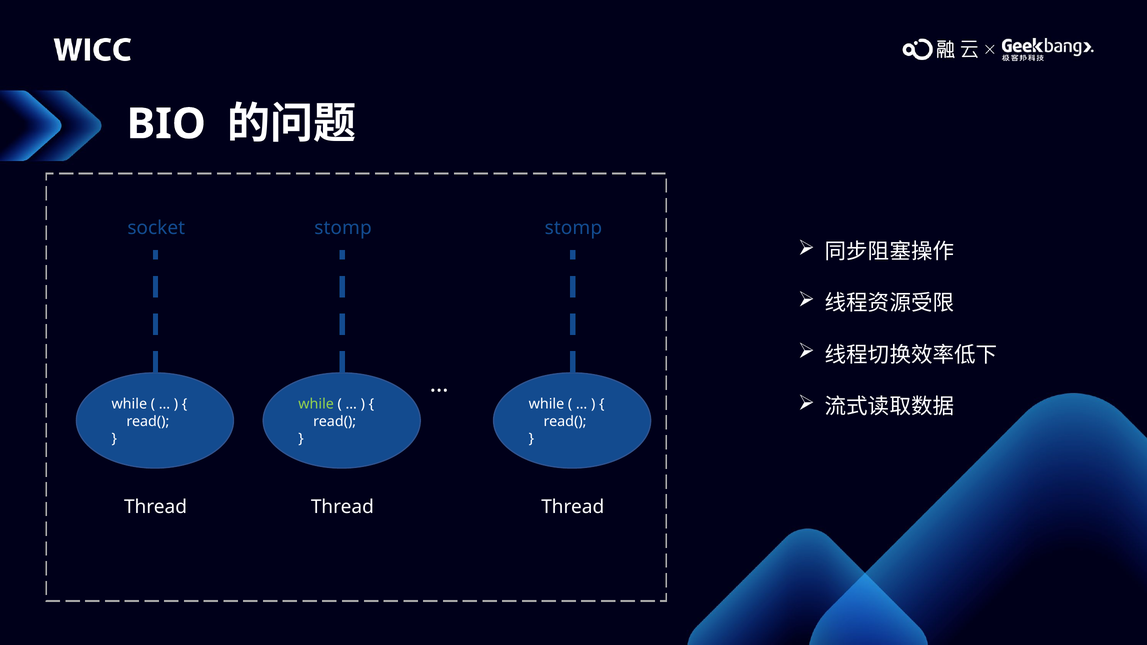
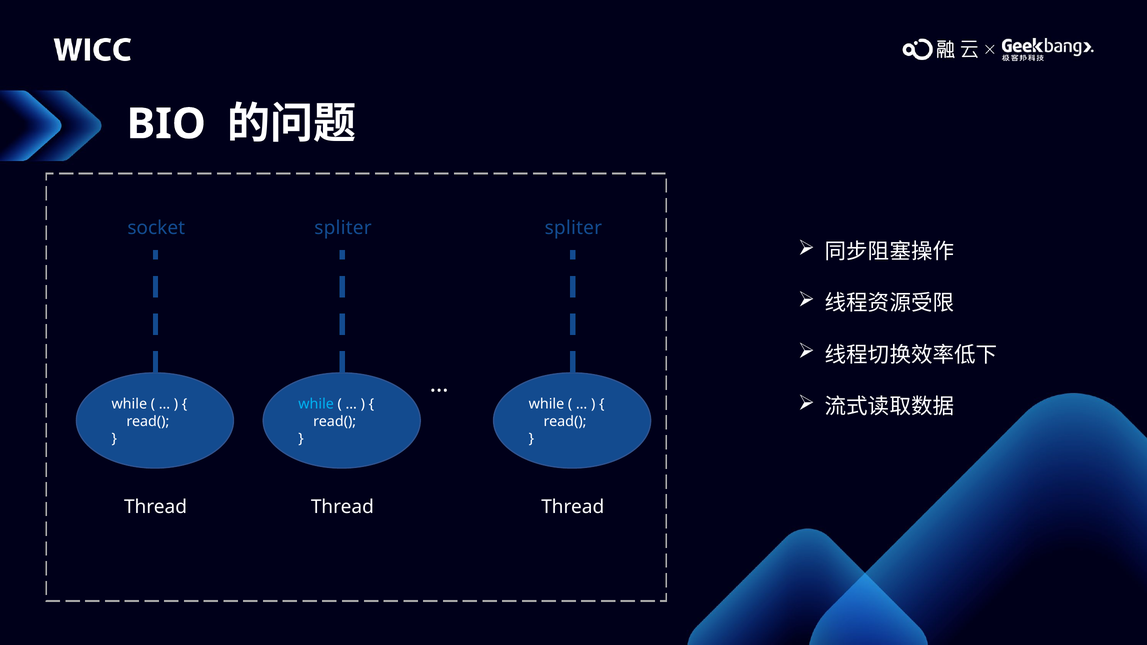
stomp: stomp -> spliter (343, 228)
stomp: stomp -> spliter (573, 228)
while colour: light green -> light blue (316, 404)
